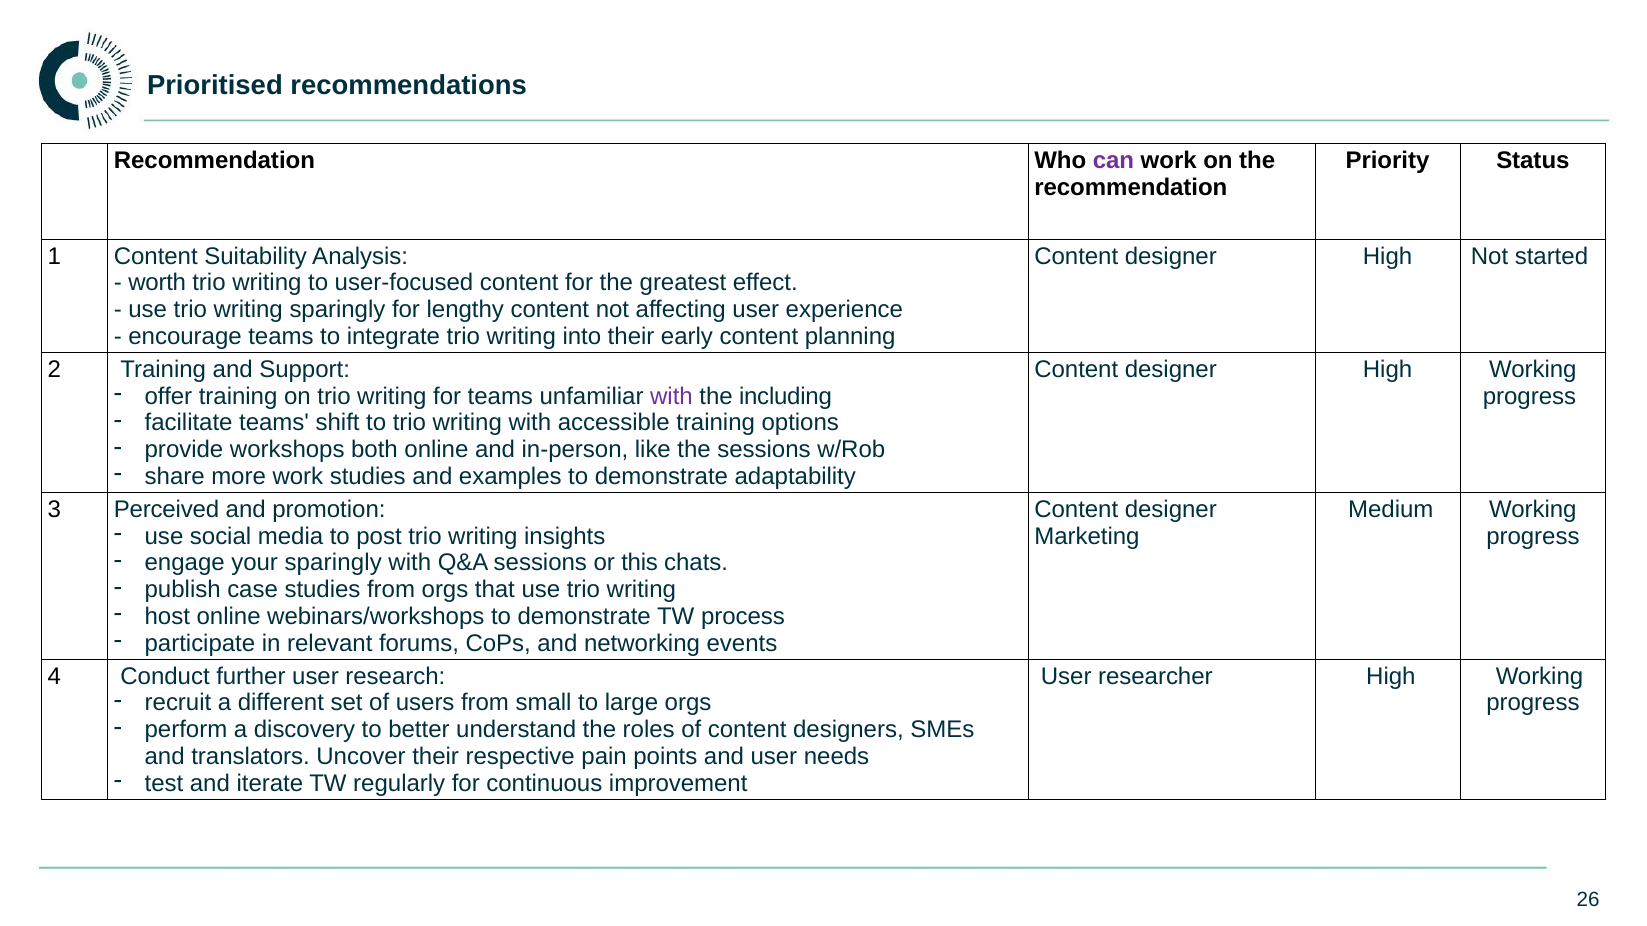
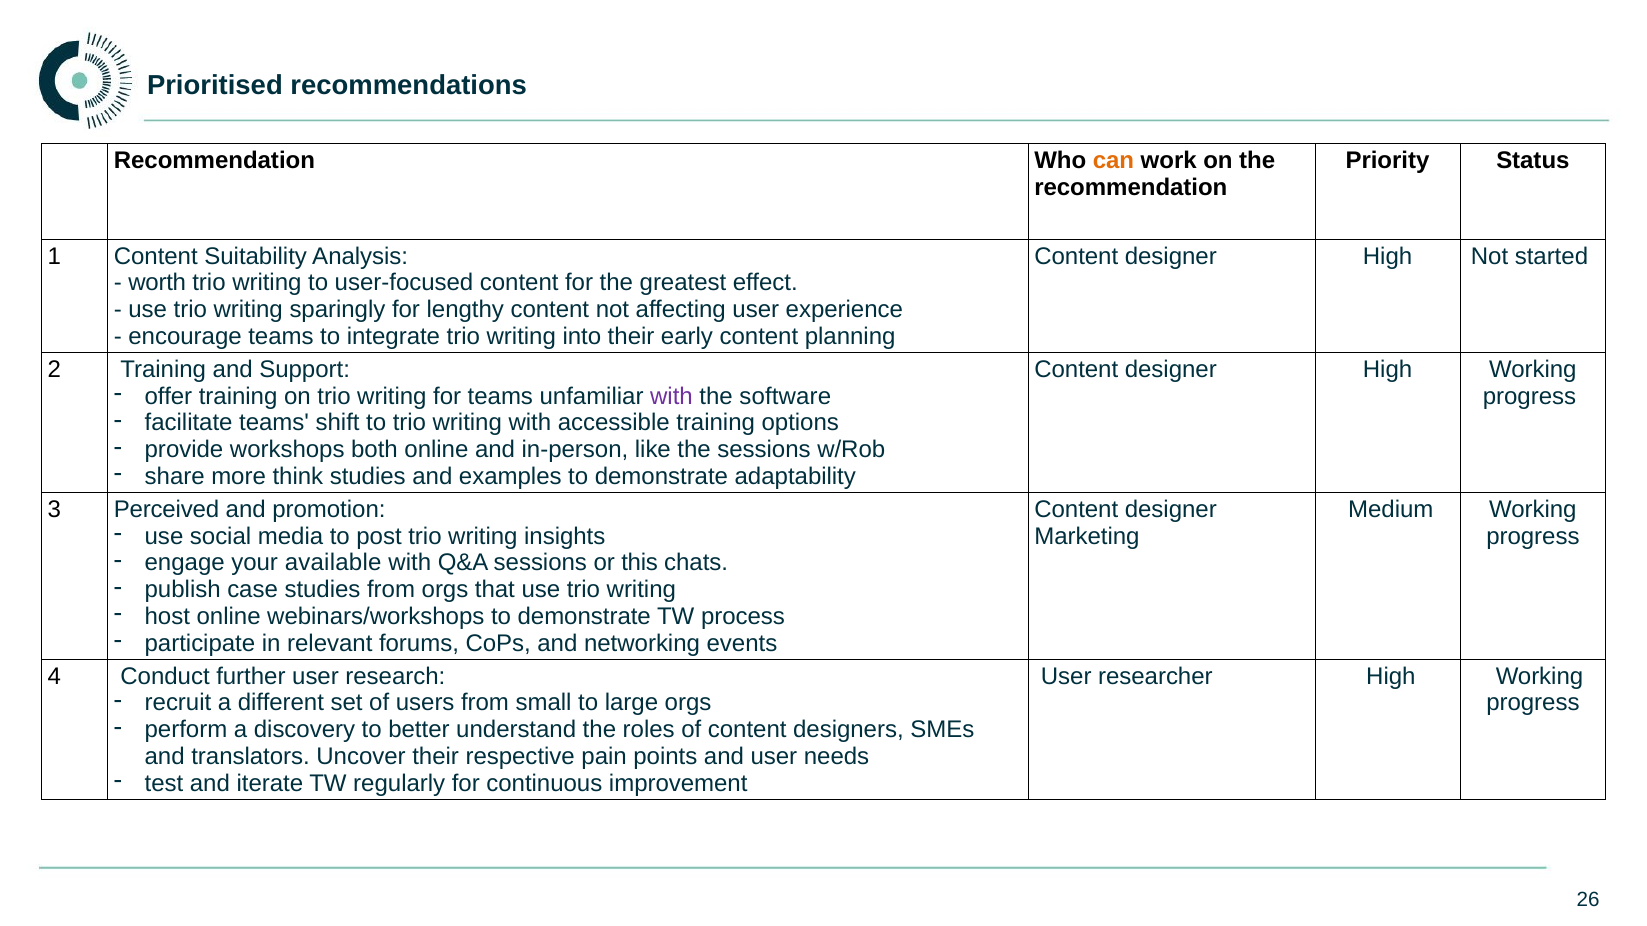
can colour: purple -> orange (1113, 161)
including: including -> software (785, 396)
more work: work -> think (298, 477)
your sparingly: sparingly -> available (333, 563)
